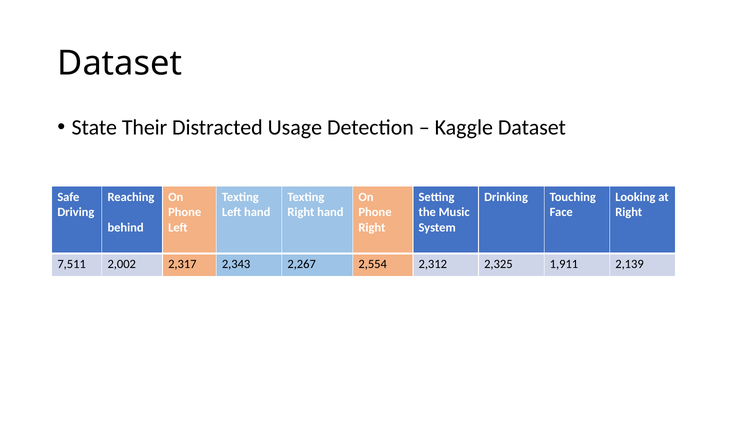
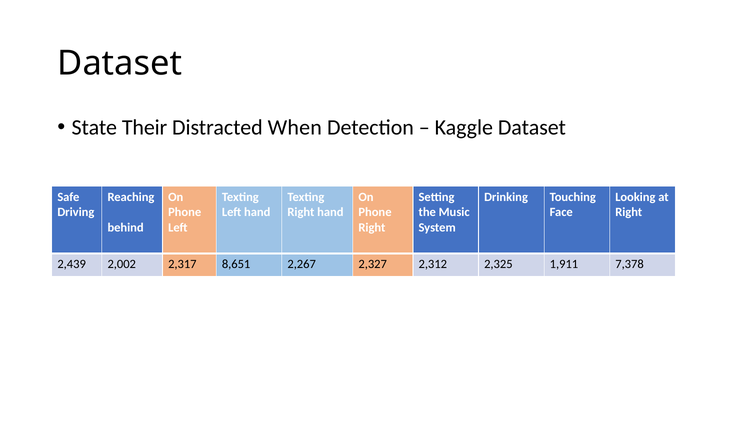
Usage: Usage -> When (295, 127)
7,511: 7,511 -> 2,439 (72, 264)
2,343: 2,343 -> 8,651 (236, 264)
2,554: 2,554 -> 2,327 (373, 264)
2,139: 2,139 -> 7,378 (630, 264)
